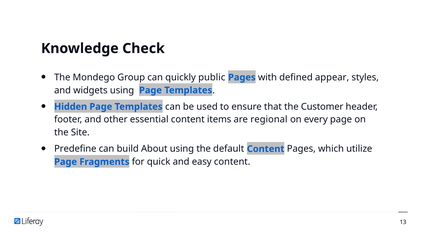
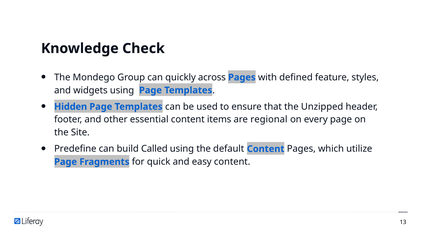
public: public -> across (212, 77)
appear: appear -> feature (332, 77)
Customer: Customer -> Unzipped (322, 107)
About: About -> Called (154, 149)
